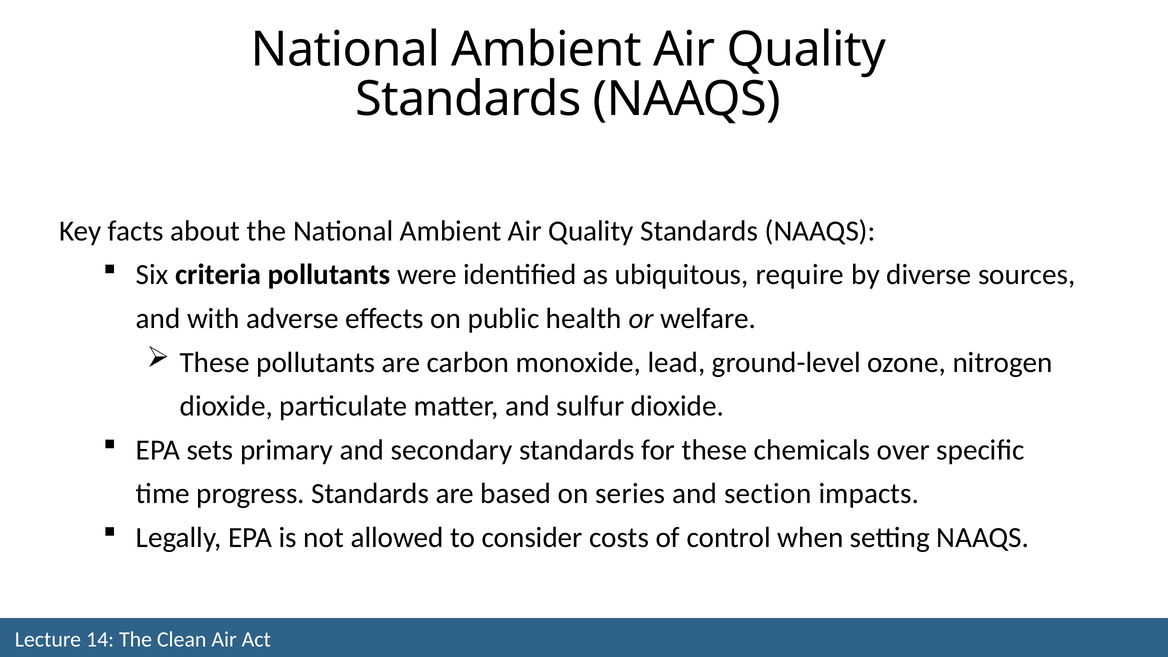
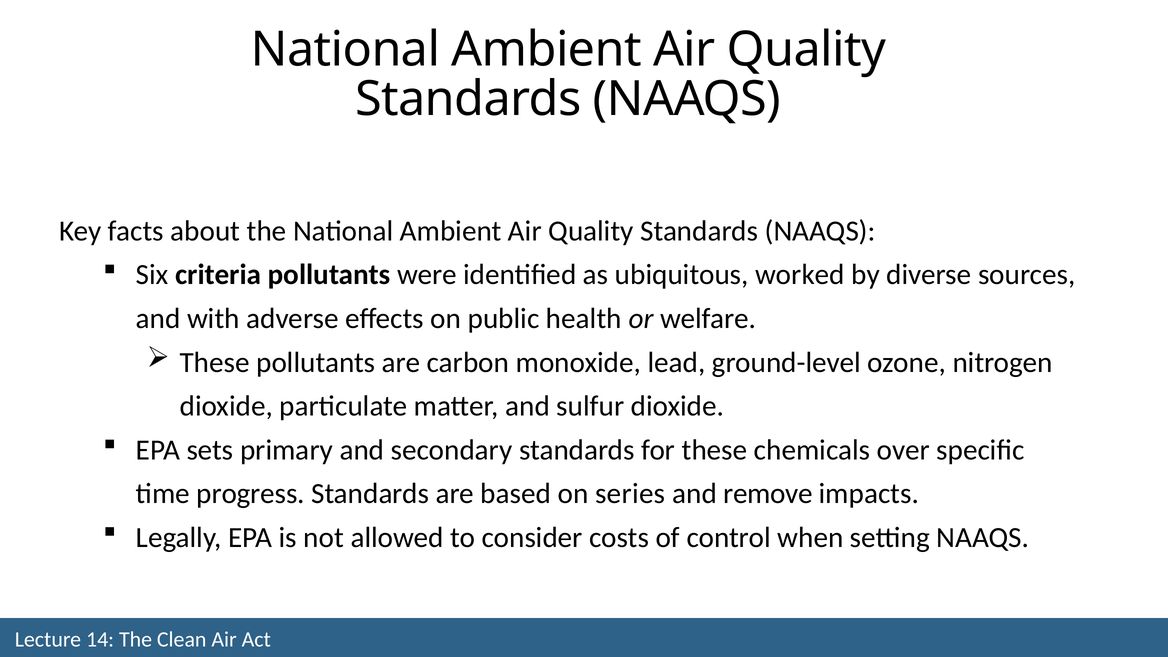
require: require -> worked (800, 275)
section: section -> remove (768, 494)
